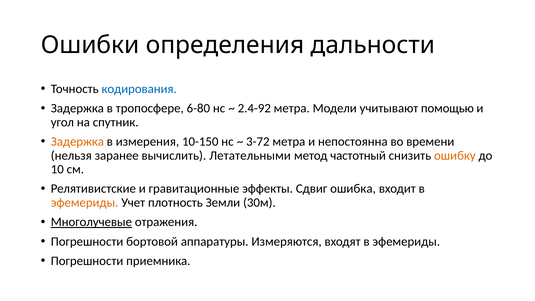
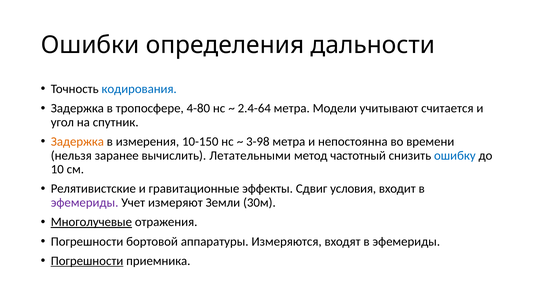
6-80: 6-80 -> 4-80 (198, 108)
2.4-92: 2.4-92 -> 2.4-64 (254, 108)
помощью: помощью -> считается (447, 108)
3-72: 3-72 -> 3-98 (258, 142)
ошибку colour: orange -> blue (455, 155)
ошибка: ошибка -> условия (353, 189)
эфемериды colour: orange -> purple (85, 203)
плотность: плотность -> измеряют (175, 203)
Погрешности underline: none -> present (87, 261)
